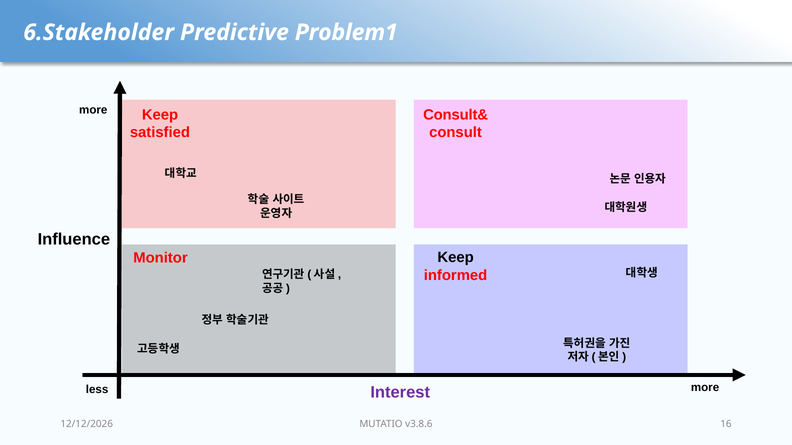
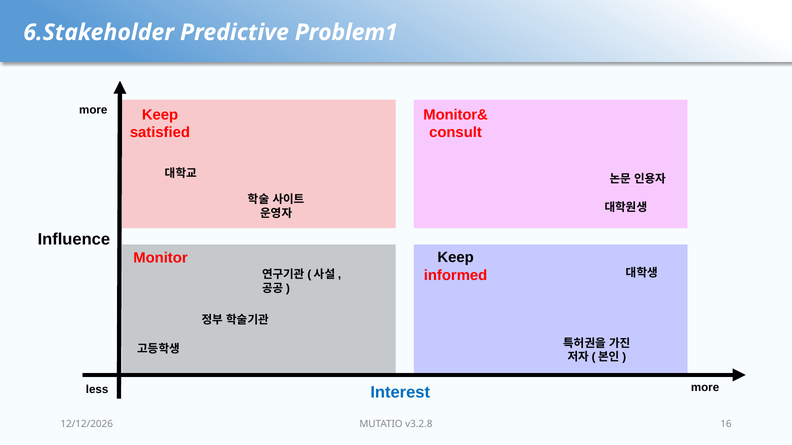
Consult&: Consult& -> Monitor& (456, 115)
Interest colour: purple -> blue (400, 393)
v3.8.6: v3.8.6 -> v3.2.8 (419, 425)
